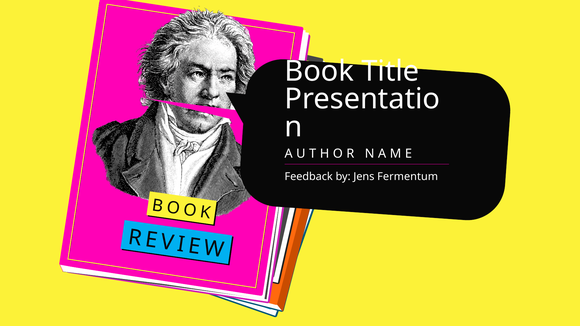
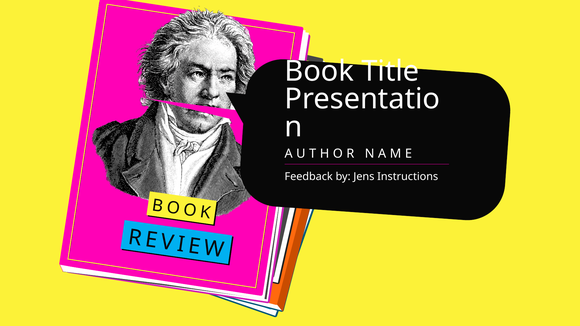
Fermentum: Fermentum -> Instructions (408, 177)
